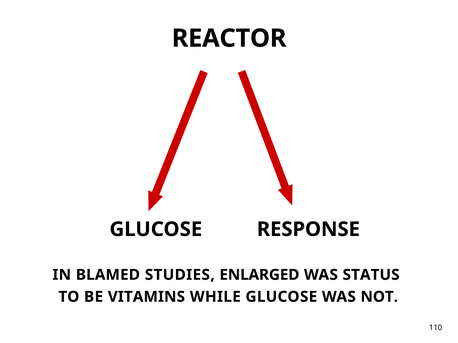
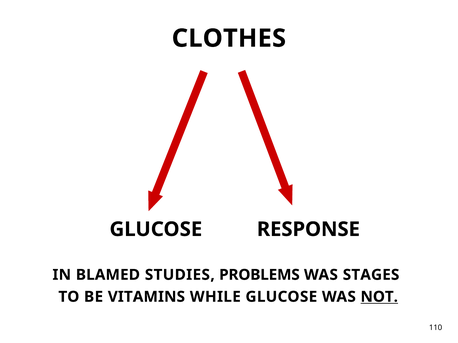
REACTOR: REACTOR -> CLOTHES (229, 38)
ENLARGED: ENLARGED -> PROBLEMS (259, 275)
STATUS: STATUS -> STAGES (371, 275)
NOT underline: none -> present (379, 297)
